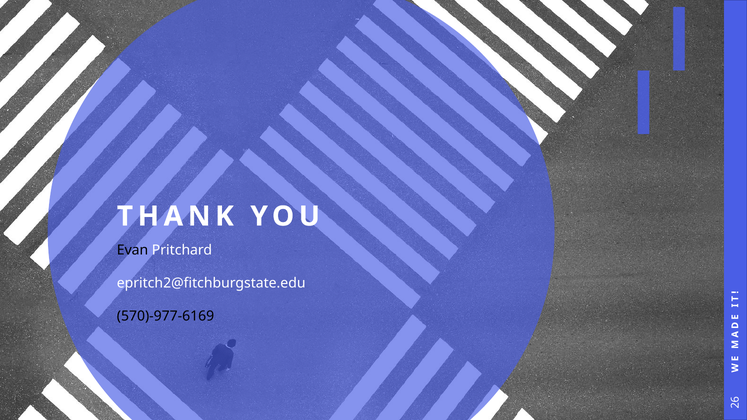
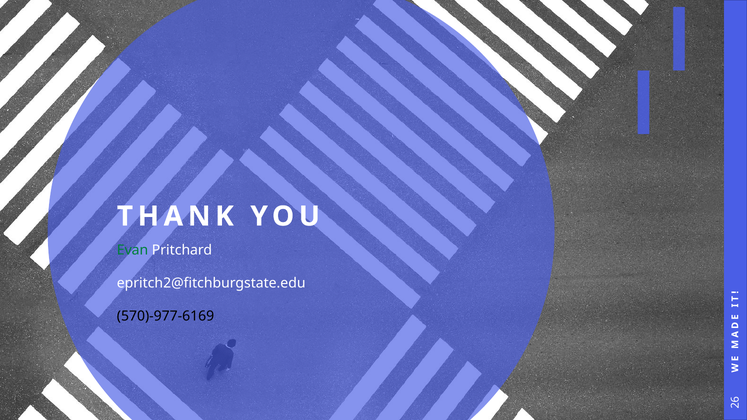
Evan colour: black -> green (133, 250)
